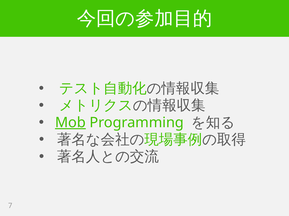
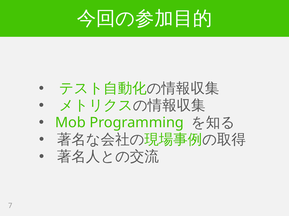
Mob underline: present -> none (70, 123)
